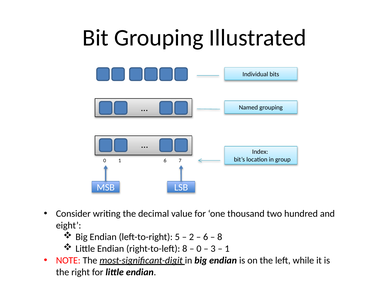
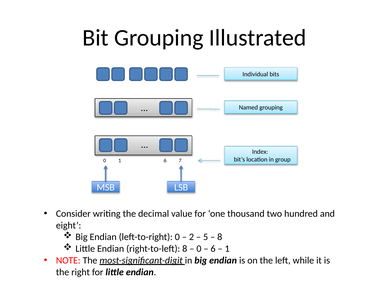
left-to-right 5: 5 -> 0 (177, 237)
6: 6 -> 5 (206, 237)
3: 3 -> 6 (213, 248)
